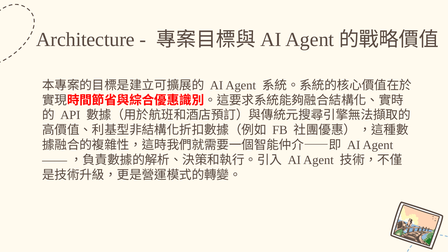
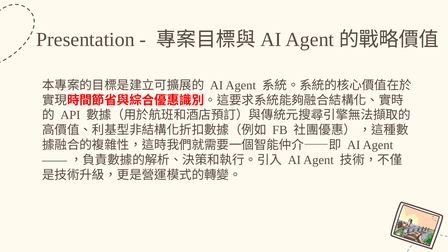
Architecture: Architecture -> Presentation (85, 40)
